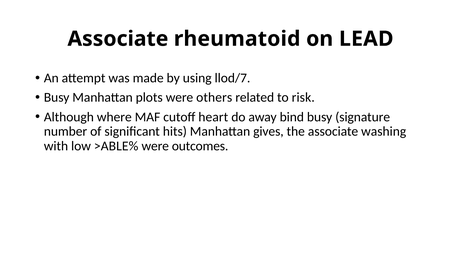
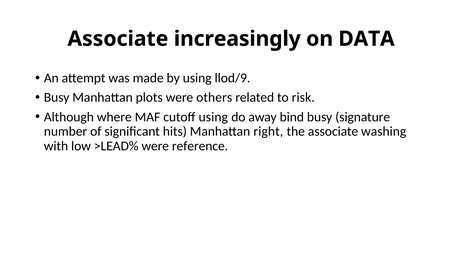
rheumatoid: rheumatoid -> increasingly (237, 39)
LEAD: LEAD -> DATA (366, 39)
llod/7: llod/7 -> llod/9 (233, 78)
cutoff heart: heart -> using (213, 117)
gives: gives -> right (268, 131)
>ABLE%: >ABLE% -> >LEAD% (116, 146)
outcomes: outcomes -> reference (200, 146)
